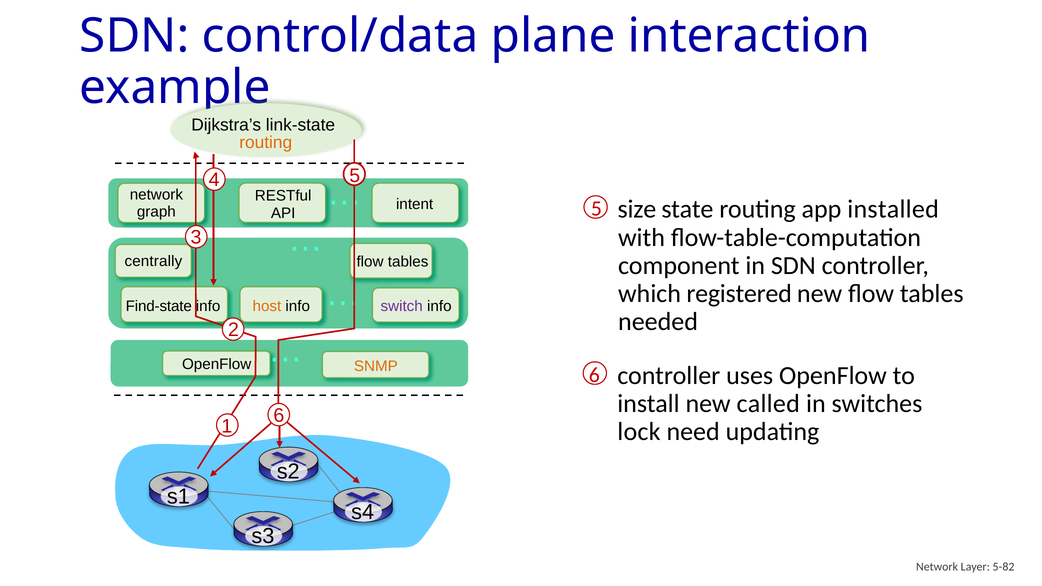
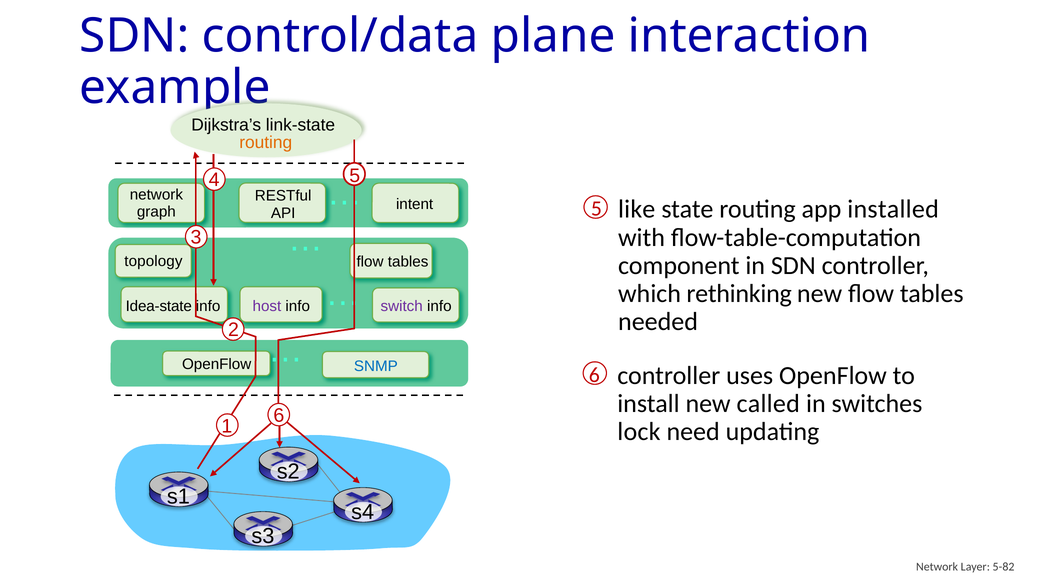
size: size -> like (637, 209)
centrally: centrally -> topology (153, 261)
registered: registered -> rethinking (739, 294)
Find-state: Find-state -> Idea-state (159, 306)
host colour: orange -> purple (267, 306)
SNMP colour: orange -> blue (376, 366)
